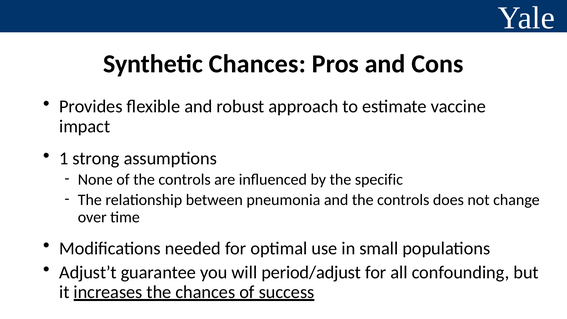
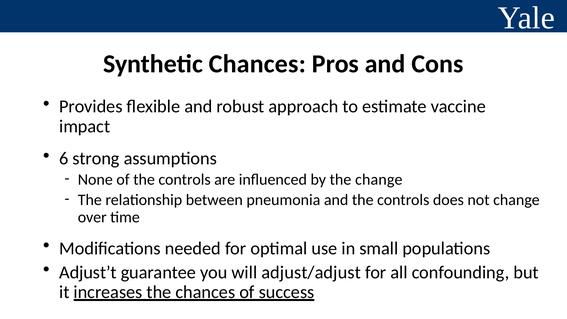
1: 1 -> 6 (64, 158)
the specific: specific -> change (379, 180)
period/adjust: period/adjust -> adjust/adjust (311, 272)
